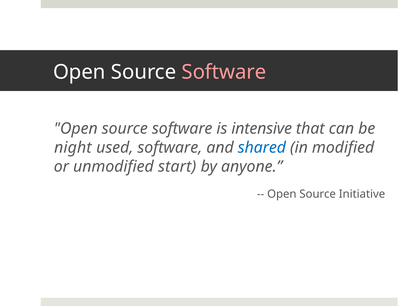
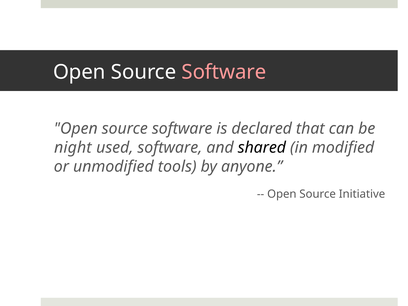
intensive: intensive -> declared (262, 128)
shared colour: blue -> black (262, 148)
start: start -> tools (177, 167)
